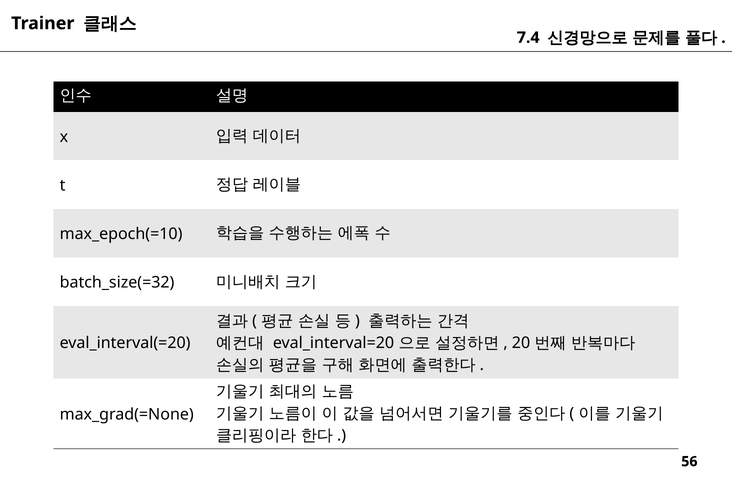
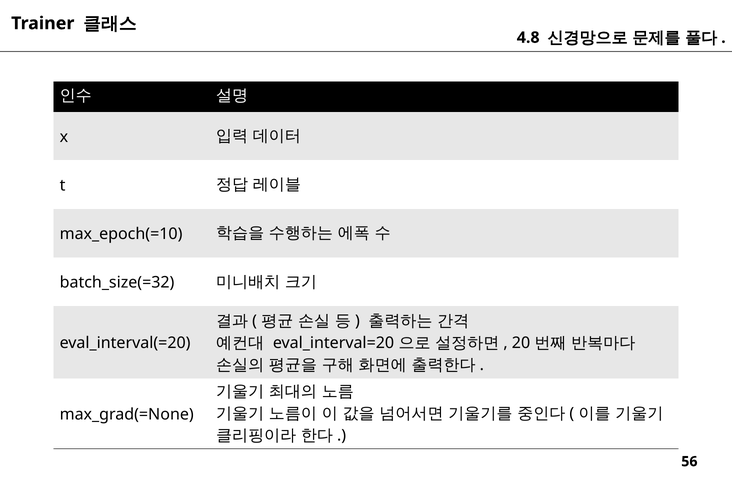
7.4: 7.4 -> 4.8 (528, 38)
